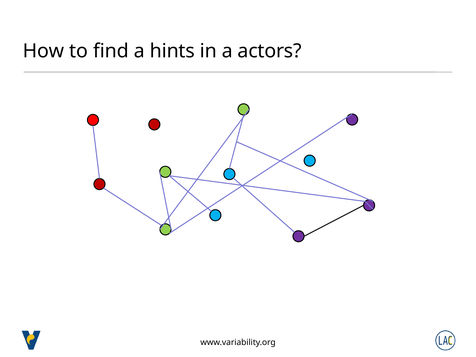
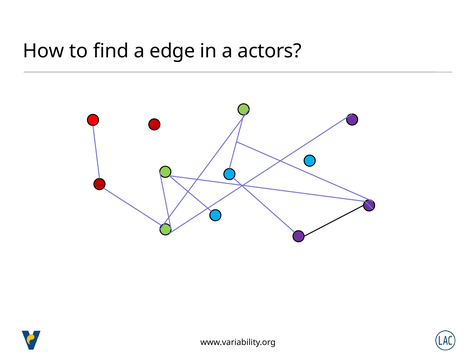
hints: hints -> edge (172, 51)
